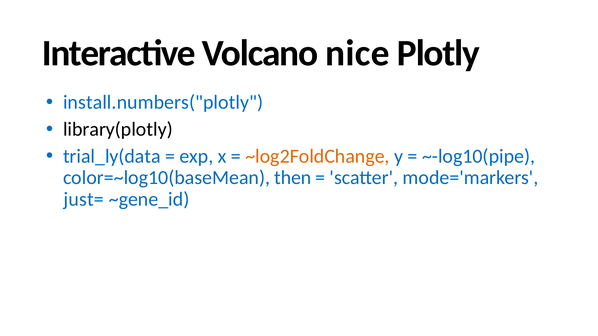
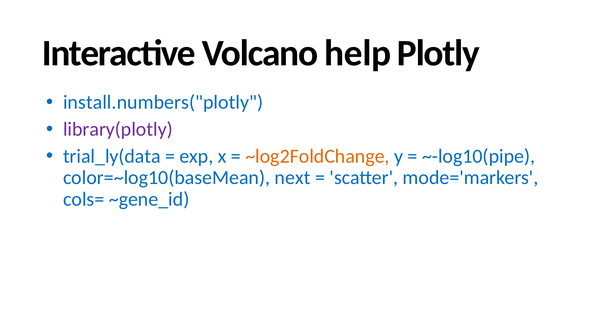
nice: nice -> help (358, 53)
library(plotly colour: black -> purple (118, 129)
then: then -> next (293, 178)
just=: just= -> cols= (84, 199)
